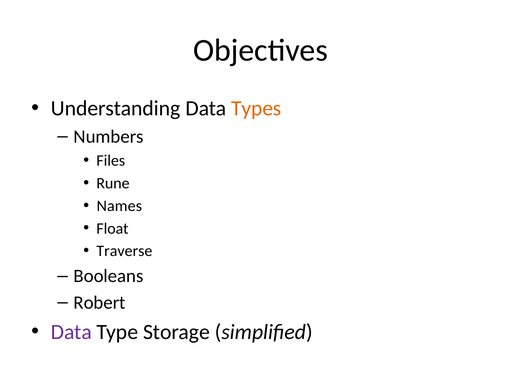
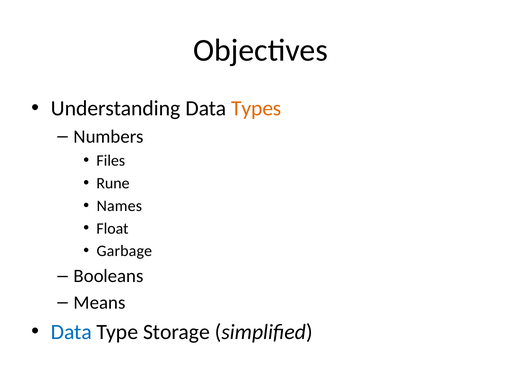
Traverse: Traverse -> Garbage (124, 251)
Robert: Robert -> Means (99, 303)
Data colour: purple -> blue (71, 332)
